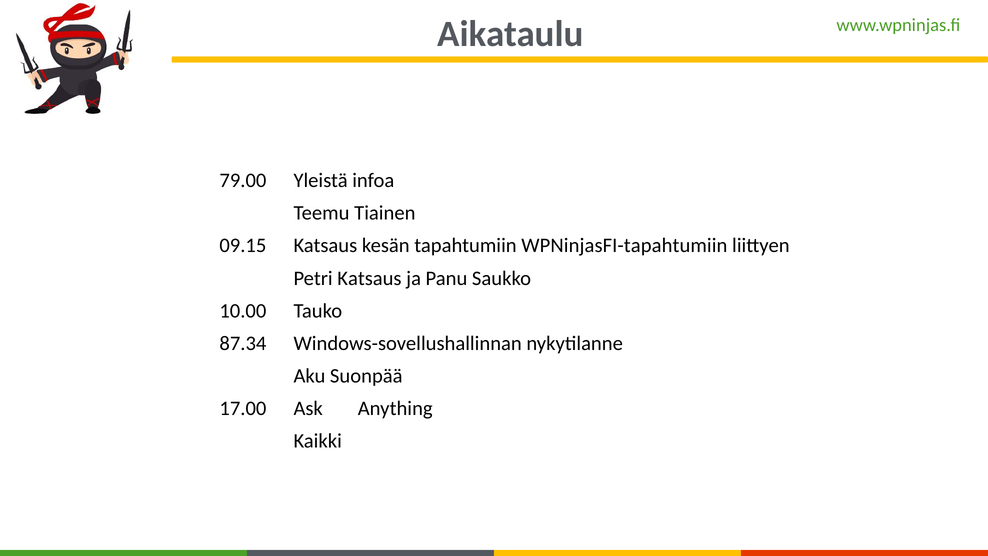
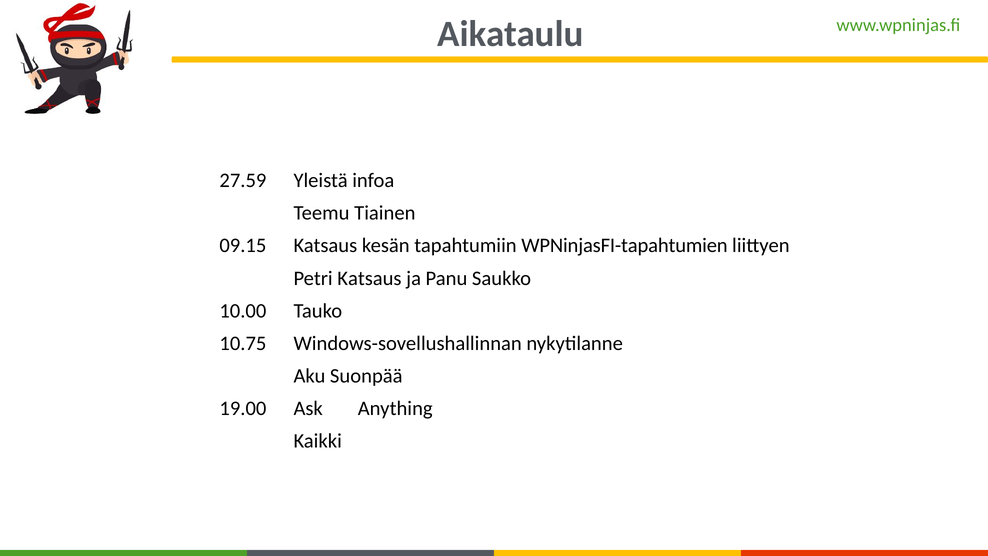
79.00: 79.00 -> 27.59 (243, 181)
WPNinjasFI-tapahtumiin: WPNinjasFI-tapahtumiin -> WPNinjasFI-tapahtumien (624, 246)
87.34: 87.34 -> 10.75 (243, 343)
17.00: 17.00 -> 19.00 (243, 408)
